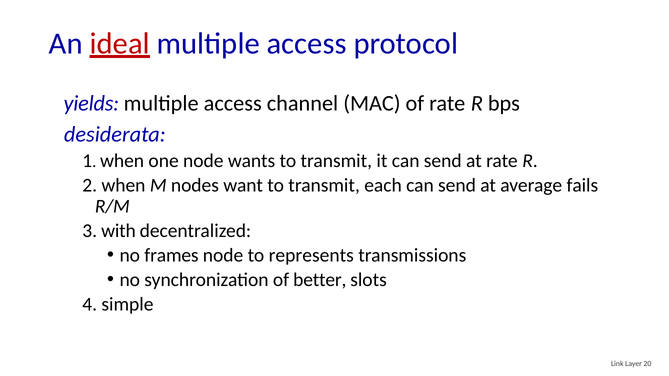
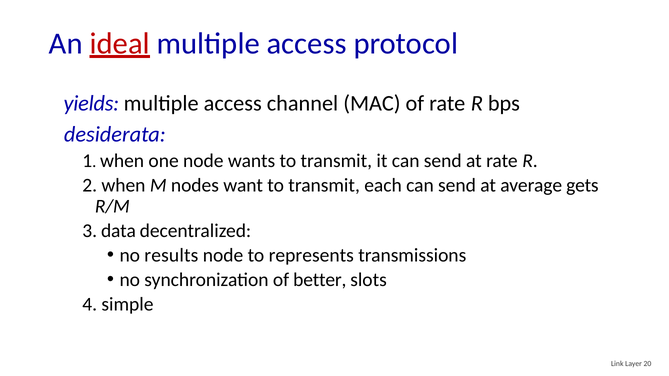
fails: fails -> gets (582, 185)
with: with -> data (118, 231)
frames: frames -> results (171, 255)
